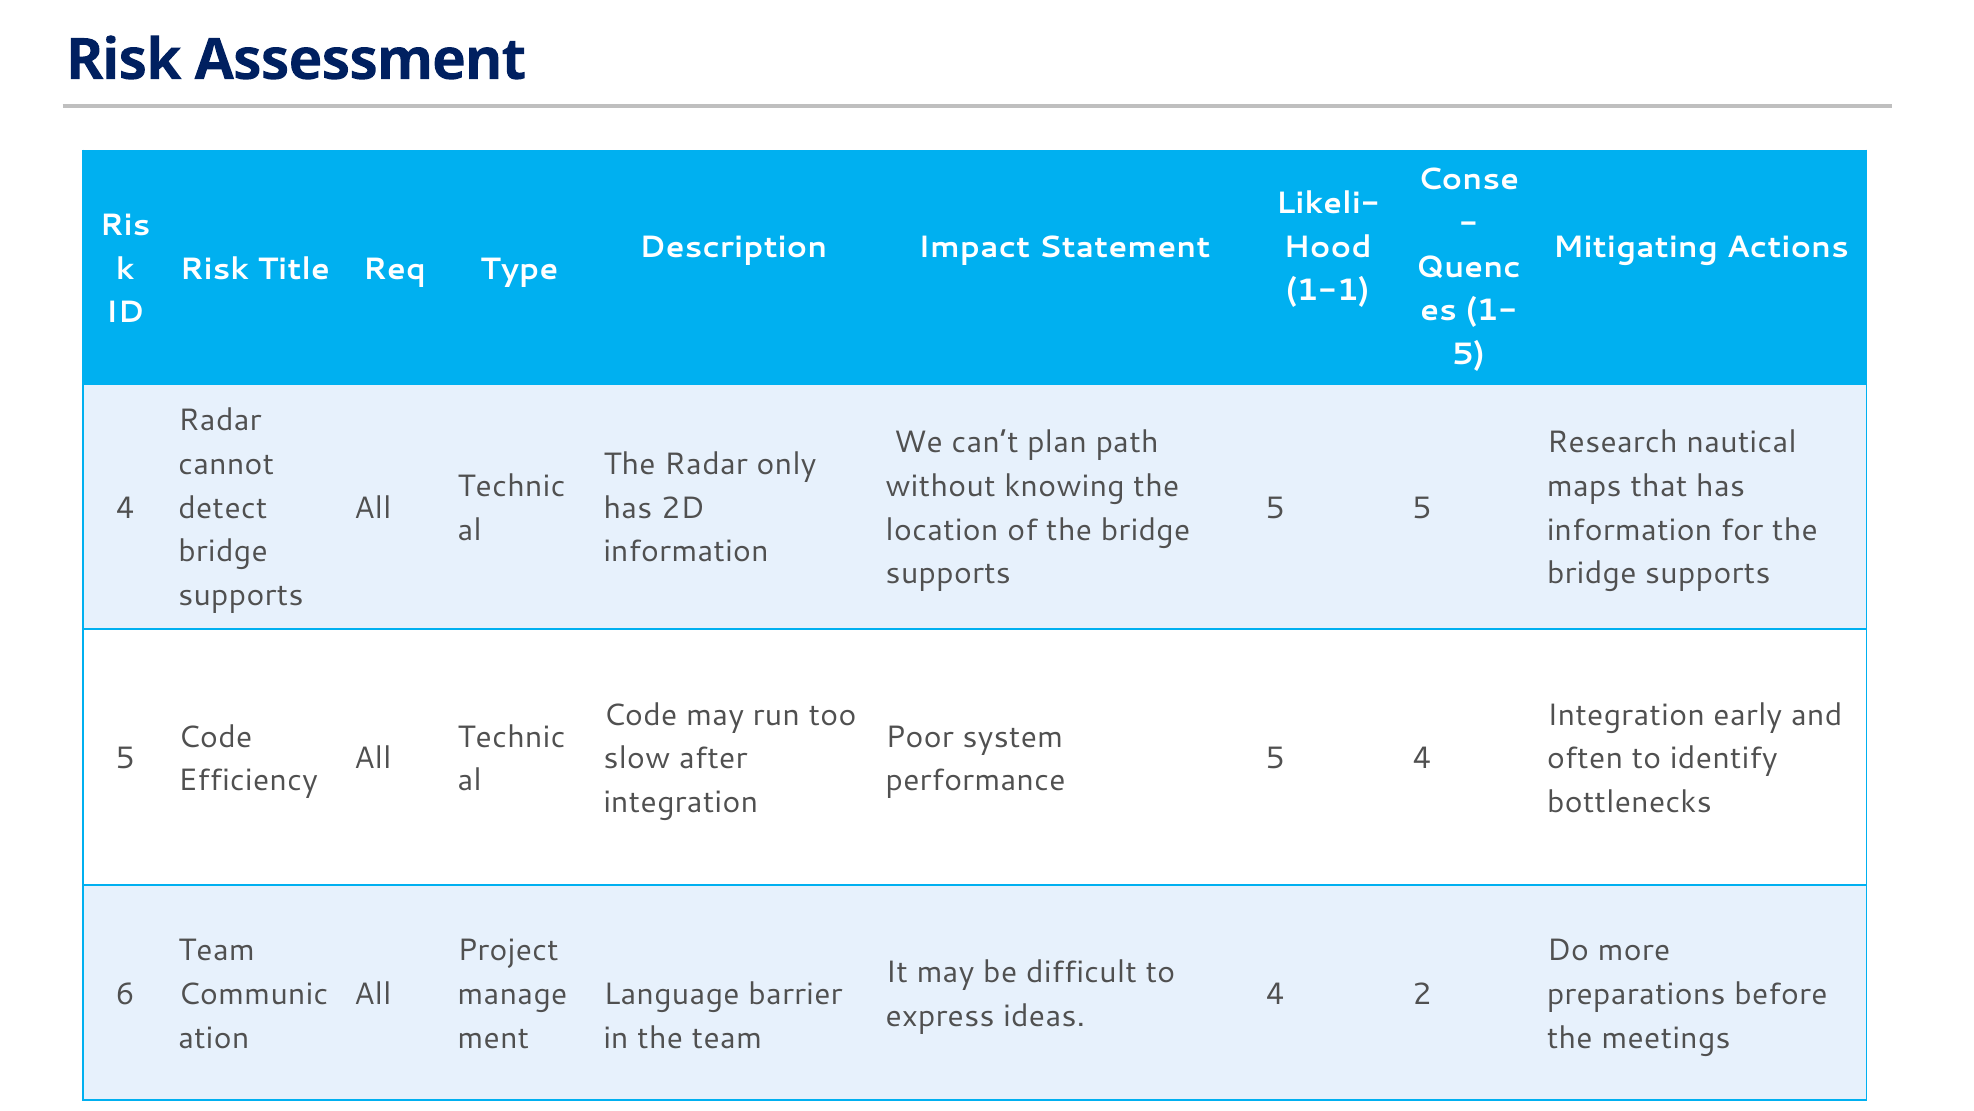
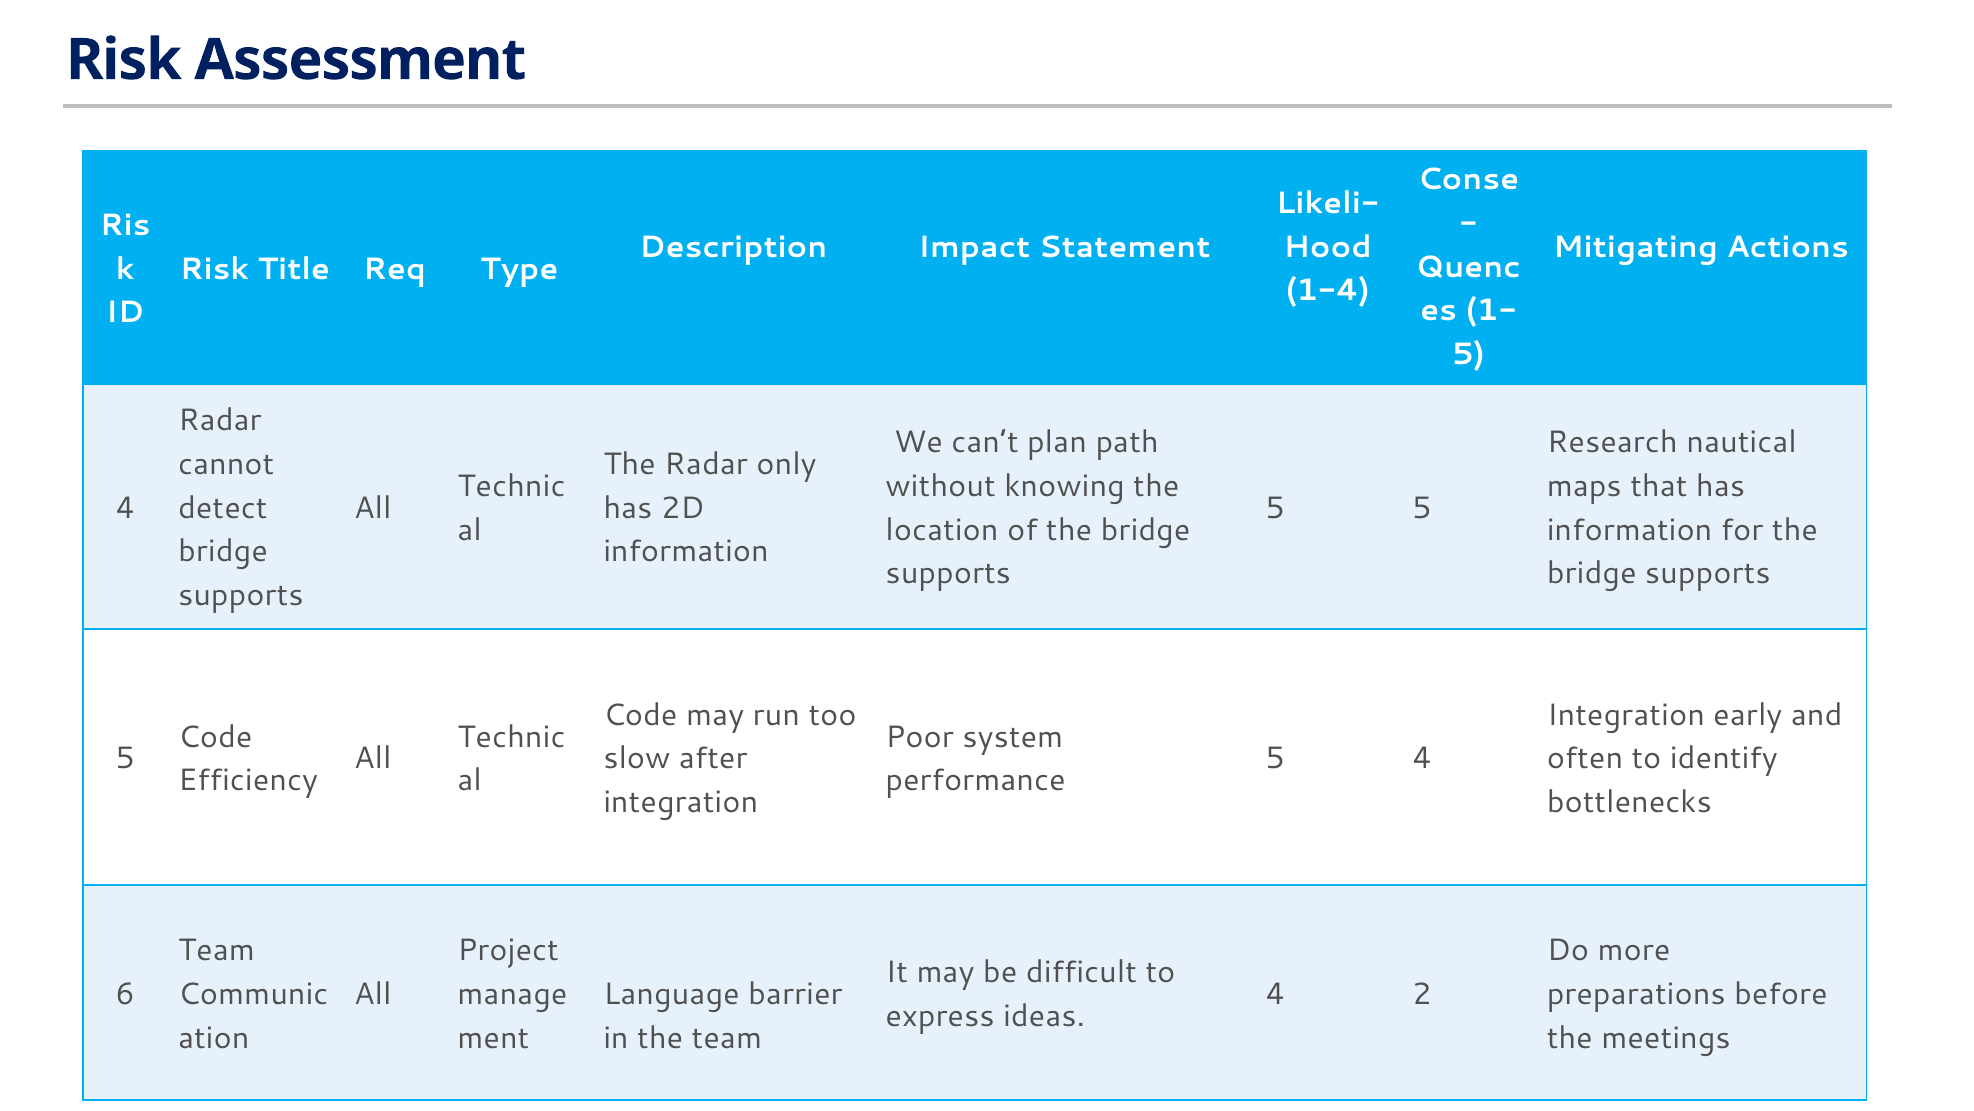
1-1: 1-1 -> 1-4 (1328, 291)
